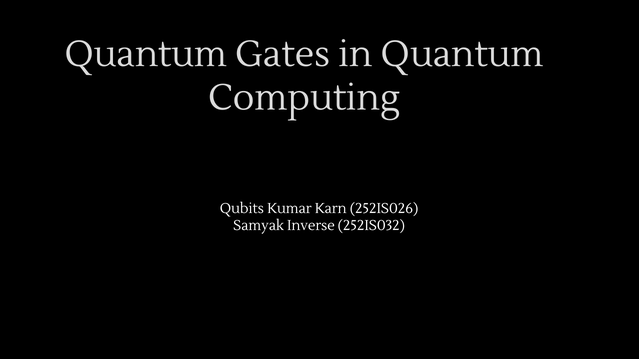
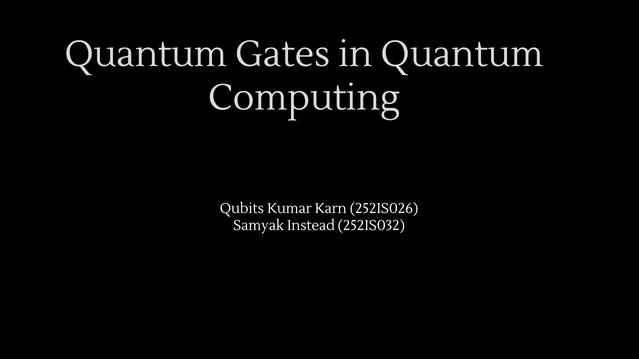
Inverse: Inverse -> Instead (311, 226)
